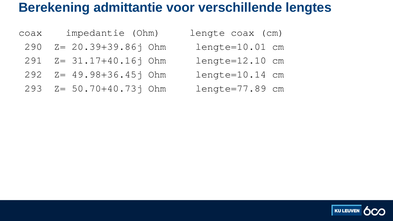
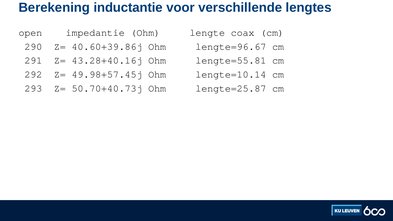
admittantie: admittantie -> inductantie (128, 8)
coax: coax -> open (30, 33)
20.39+39.86j: 20.39+39.86j -> 40.60+39.86j (107, 47)
lengte=10.01: lengte=10.01 -> lengte=96.67 (231, 47)
31.17+40.16j: 31.17+40.16j -> 43.28+40.16j (107, 60)
lengte=12.10: lengte=12.10 -> lengte=55.81 (231, 60)
49.98+36.45j: 49.98+36.45j -> 49.98+57.45j (107, 74)
lengte=77.89: lengte=77.89 -> lengte=25.87 (231, 88)
